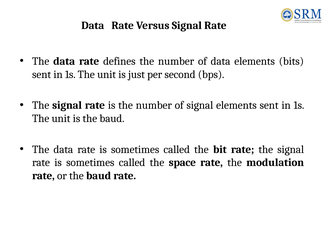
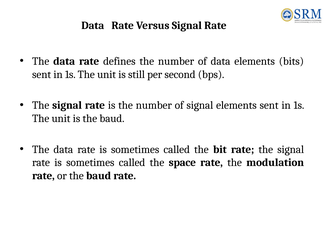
just: just -> still (137, 74)
